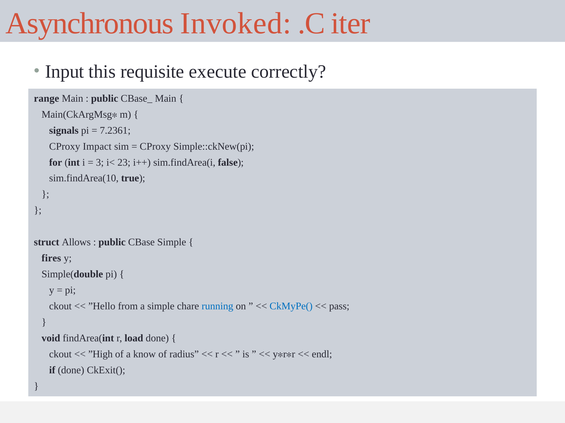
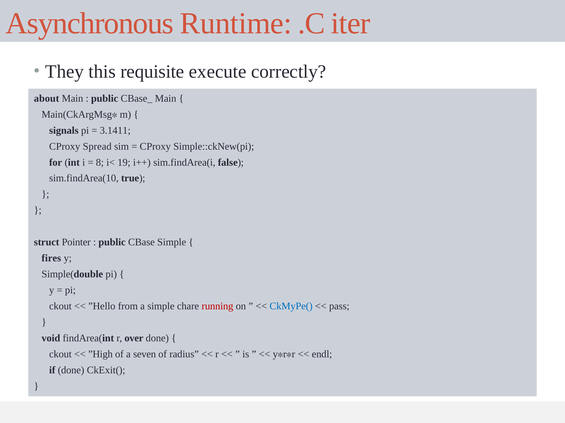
Invoked: Invoked -> Runtime (236, 23)
Input: Input -> They (65, 72)
range: range -> about (47, 99)
7.2361: 7.2361 -> 3.1411 (115, 131)
Impact: Impact -> Spread (97, 147)
3: 3 -> 8 (100, 163)
23: 23 -> 19 (124, 163)
Allows: Allows -> Pointer (76, 243)
running colour: blue -> red (217, 307)
load: load -> over (134, 339)
know: know -> seven (145, 355)
